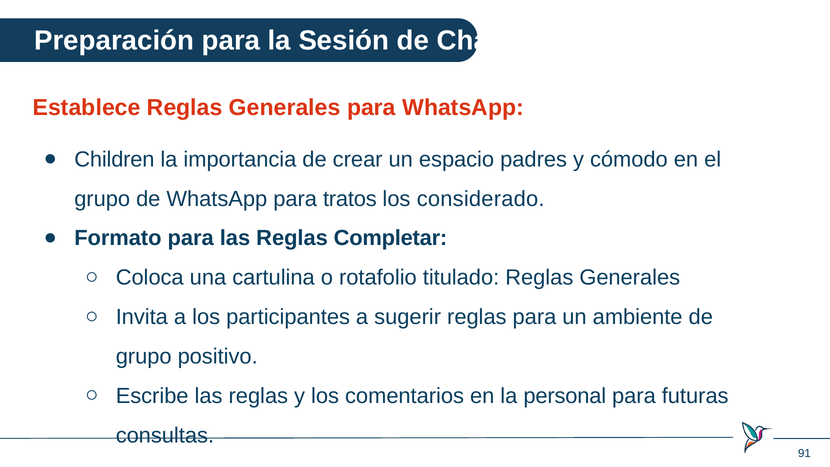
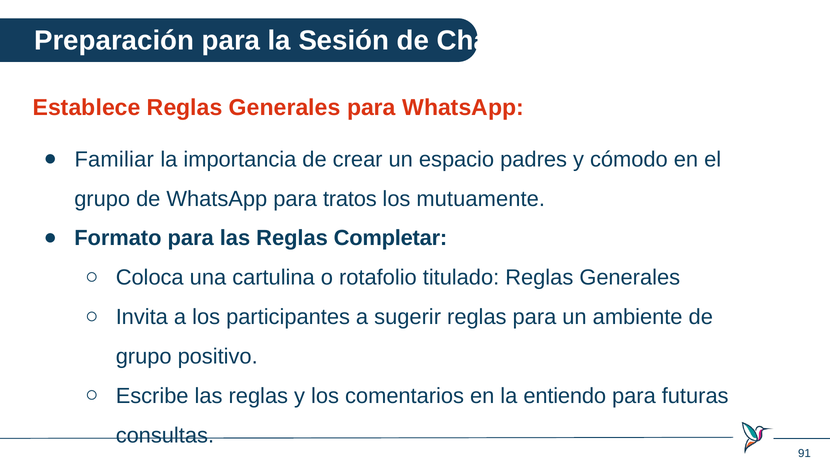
Children: Children -> Familiar (114, 159)
considerado: considerado -> mutuamente (481, 199)
personal: personal -> entiendo (565, 396)
